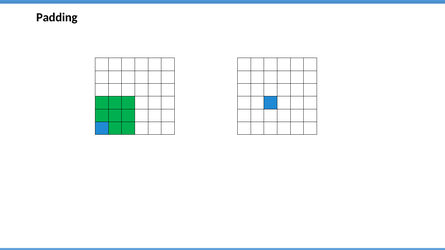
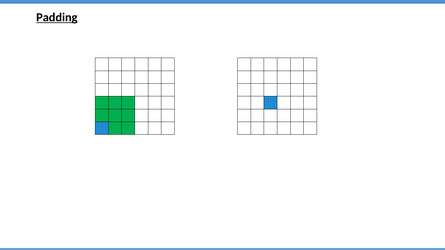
Padding underline: none -> present (57, 17)
